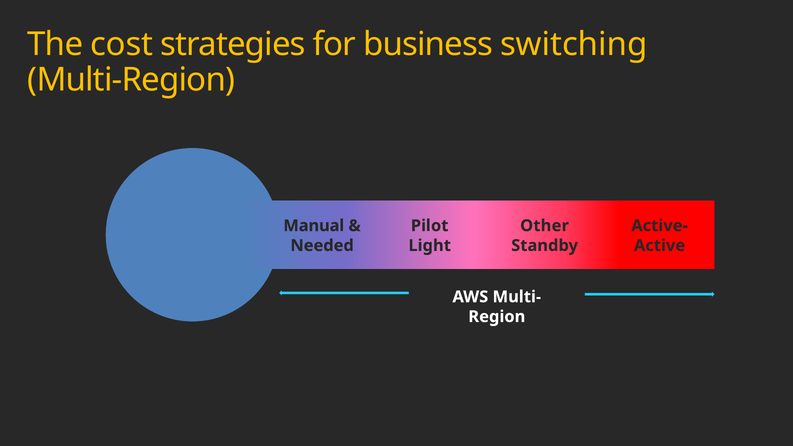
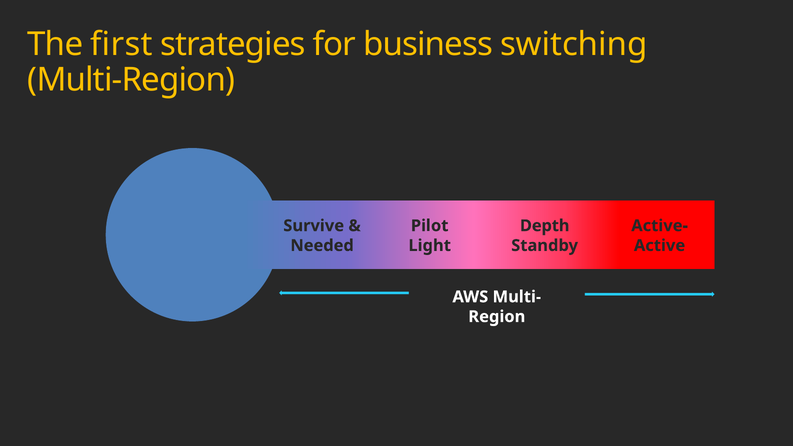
cost: cost -> first (121, 44)
Manual: Manual -> Survive (314, 226)
Other: Other -> Depth (545, 226)
